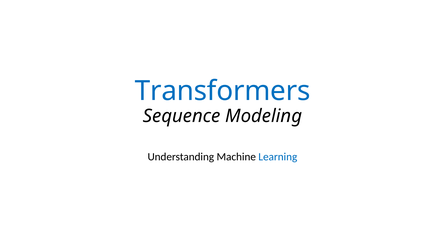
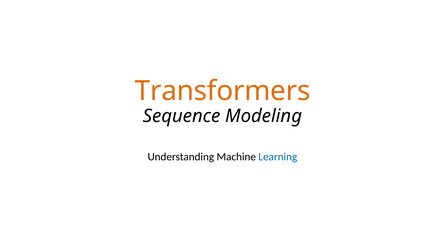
Transformers colour: blue -> orange (223, 91)
